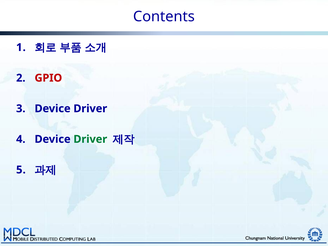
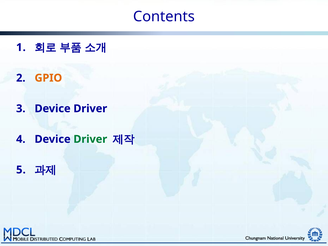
GPIO colour: red -> orange (48, 78)
